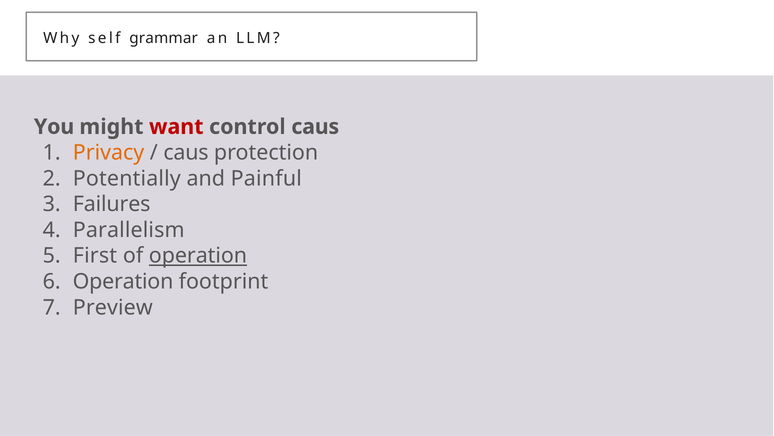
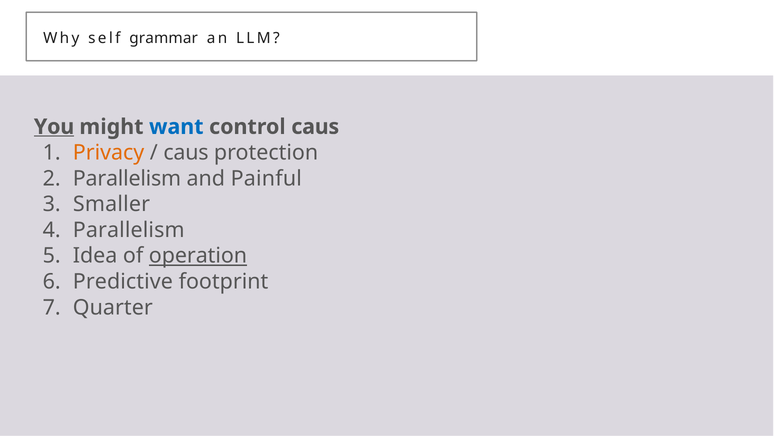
You underline: none -> present (54, 127)
want colour: red -> blue (176, 127)
Potentially: Potentially -> Parallelism (127, 178)
Failures: Failures -> Smaller (111, 204)
First: First -> Idea (95, 256)
Operation: Operation -> Predictive (123, 281)
Preview: Preview -> Quarter (113, 307)
